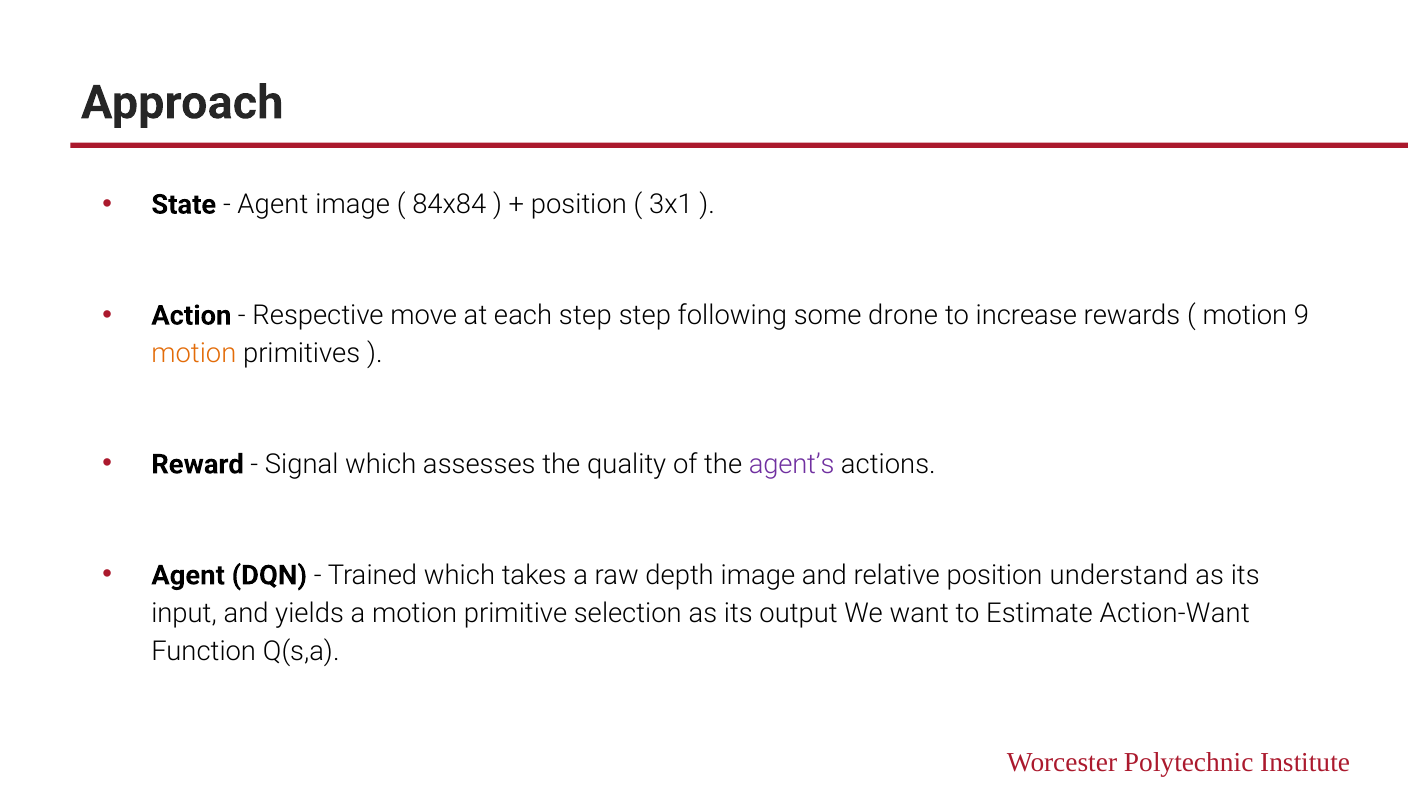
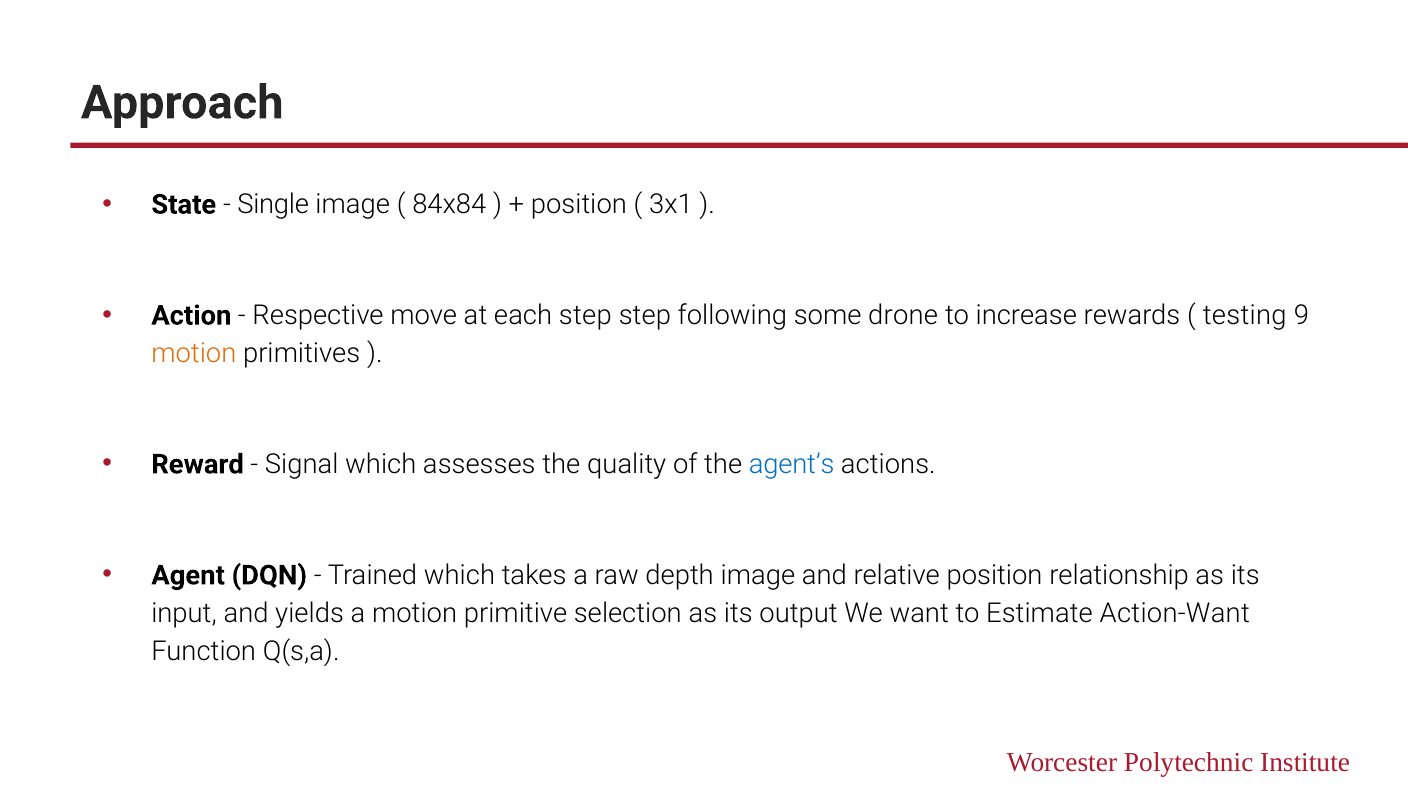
Agent: Agent -> Single (273, 205)
motion: motion -> testing (1245, 316)
agent’s colour: purple -> blue (792, 464)
understand: understand -> relationship (1119, 575)
